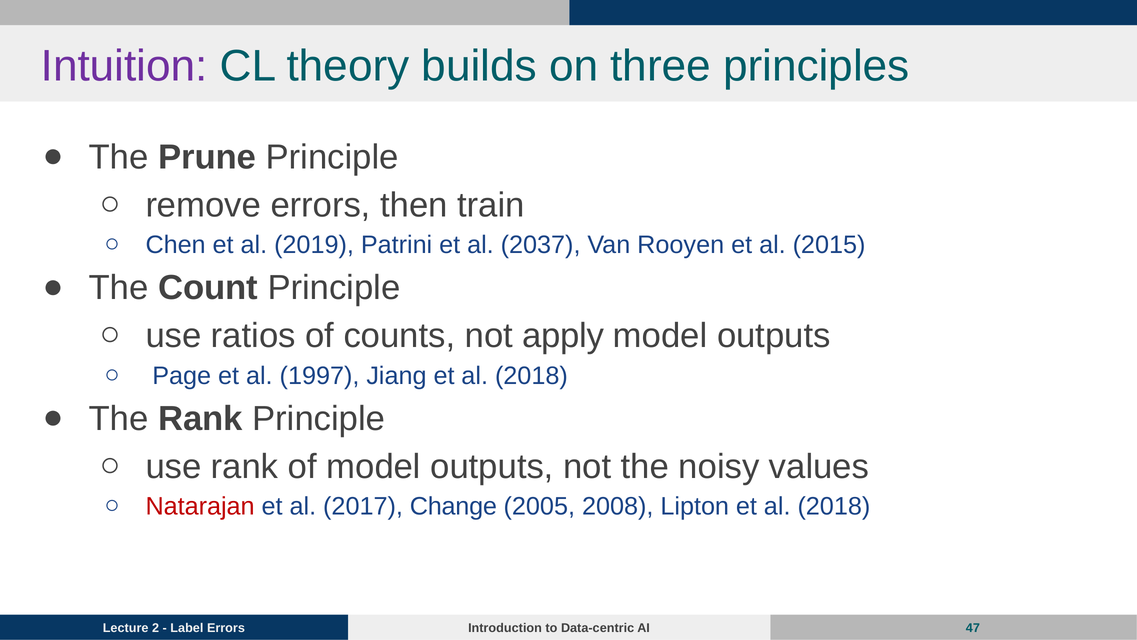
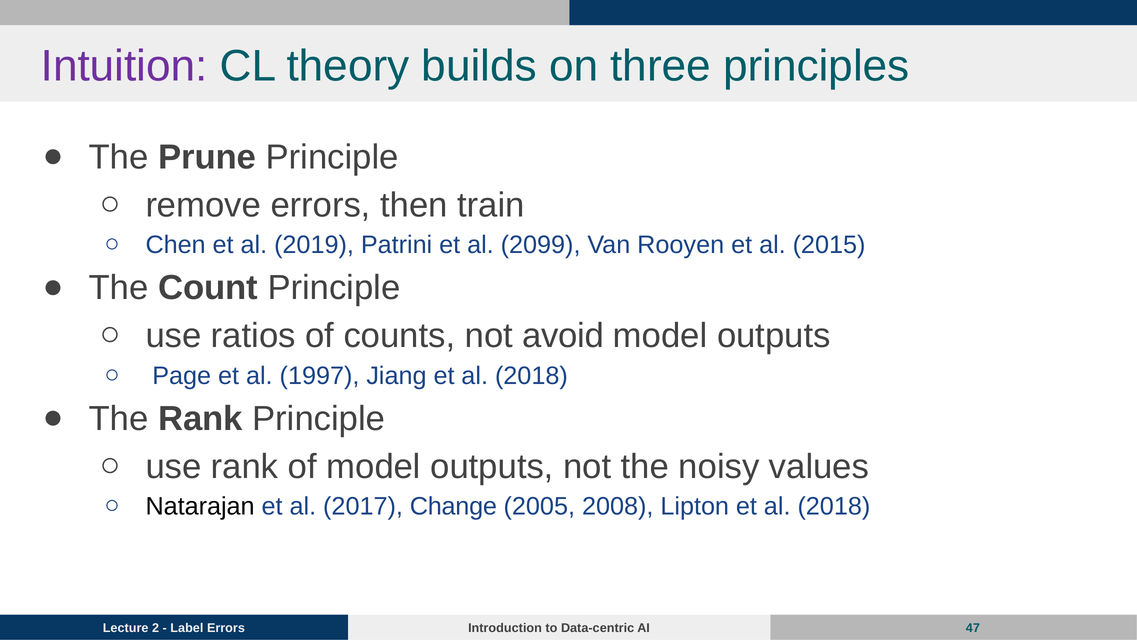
2037: 2037 -> 2099 (541, 245)
apply: apply -> avoid (563, 336)
Natarajan colour: red -> black (200, 506)
